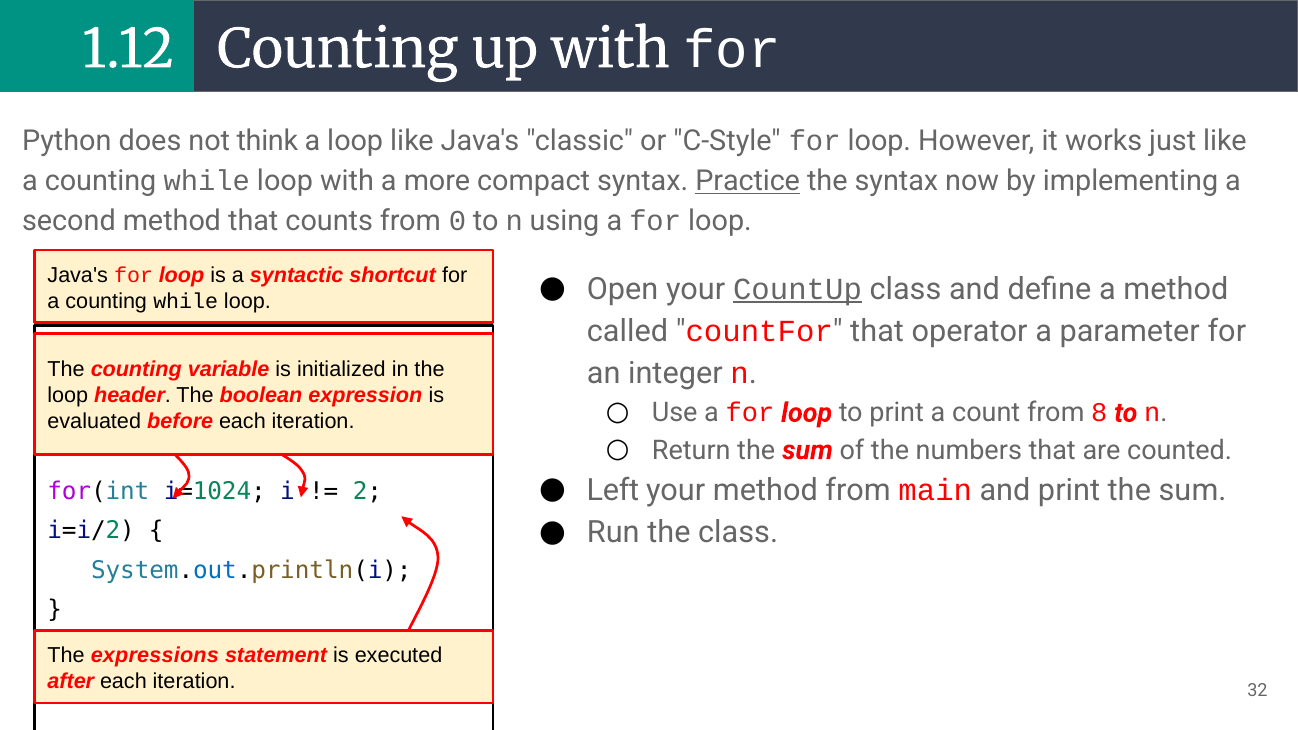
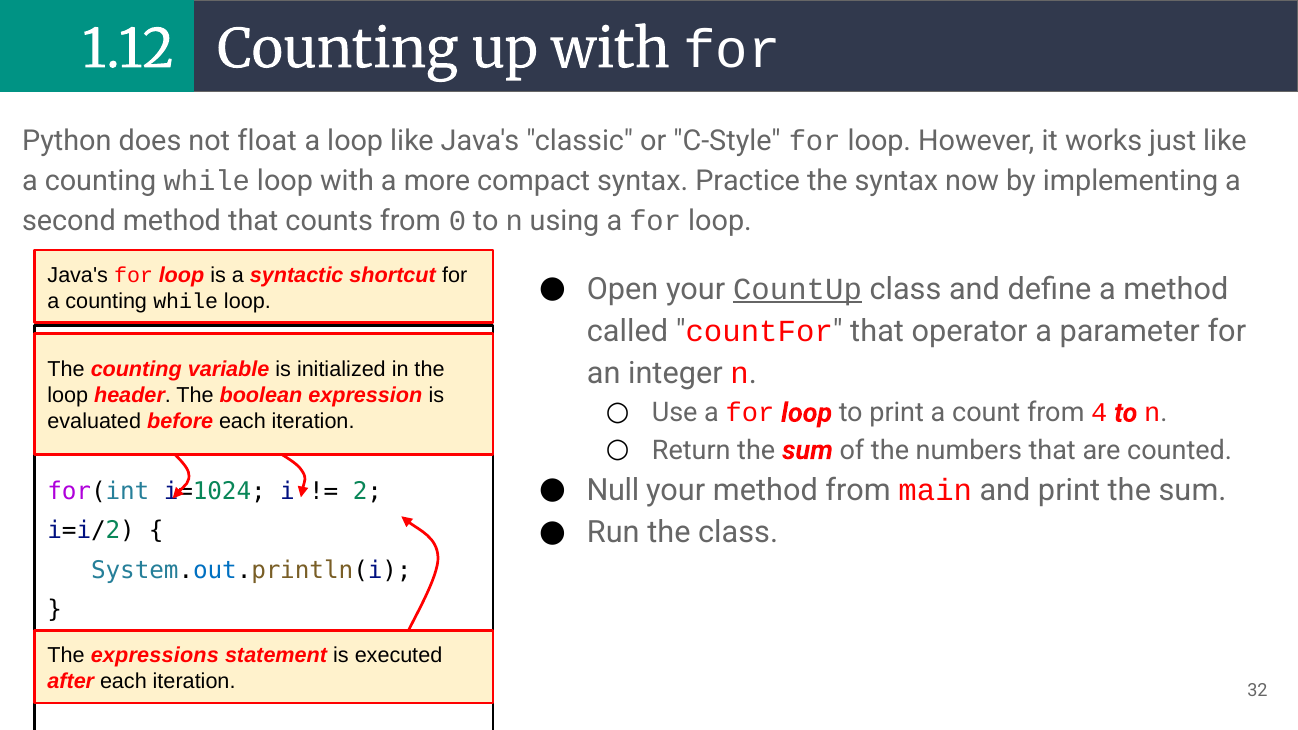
think: think -> float (267, 141)
Practice underline: present -> none (748, 181)
8: 8 -> 4 (1099, 413)
Left: Left -> Null (613, 491)
